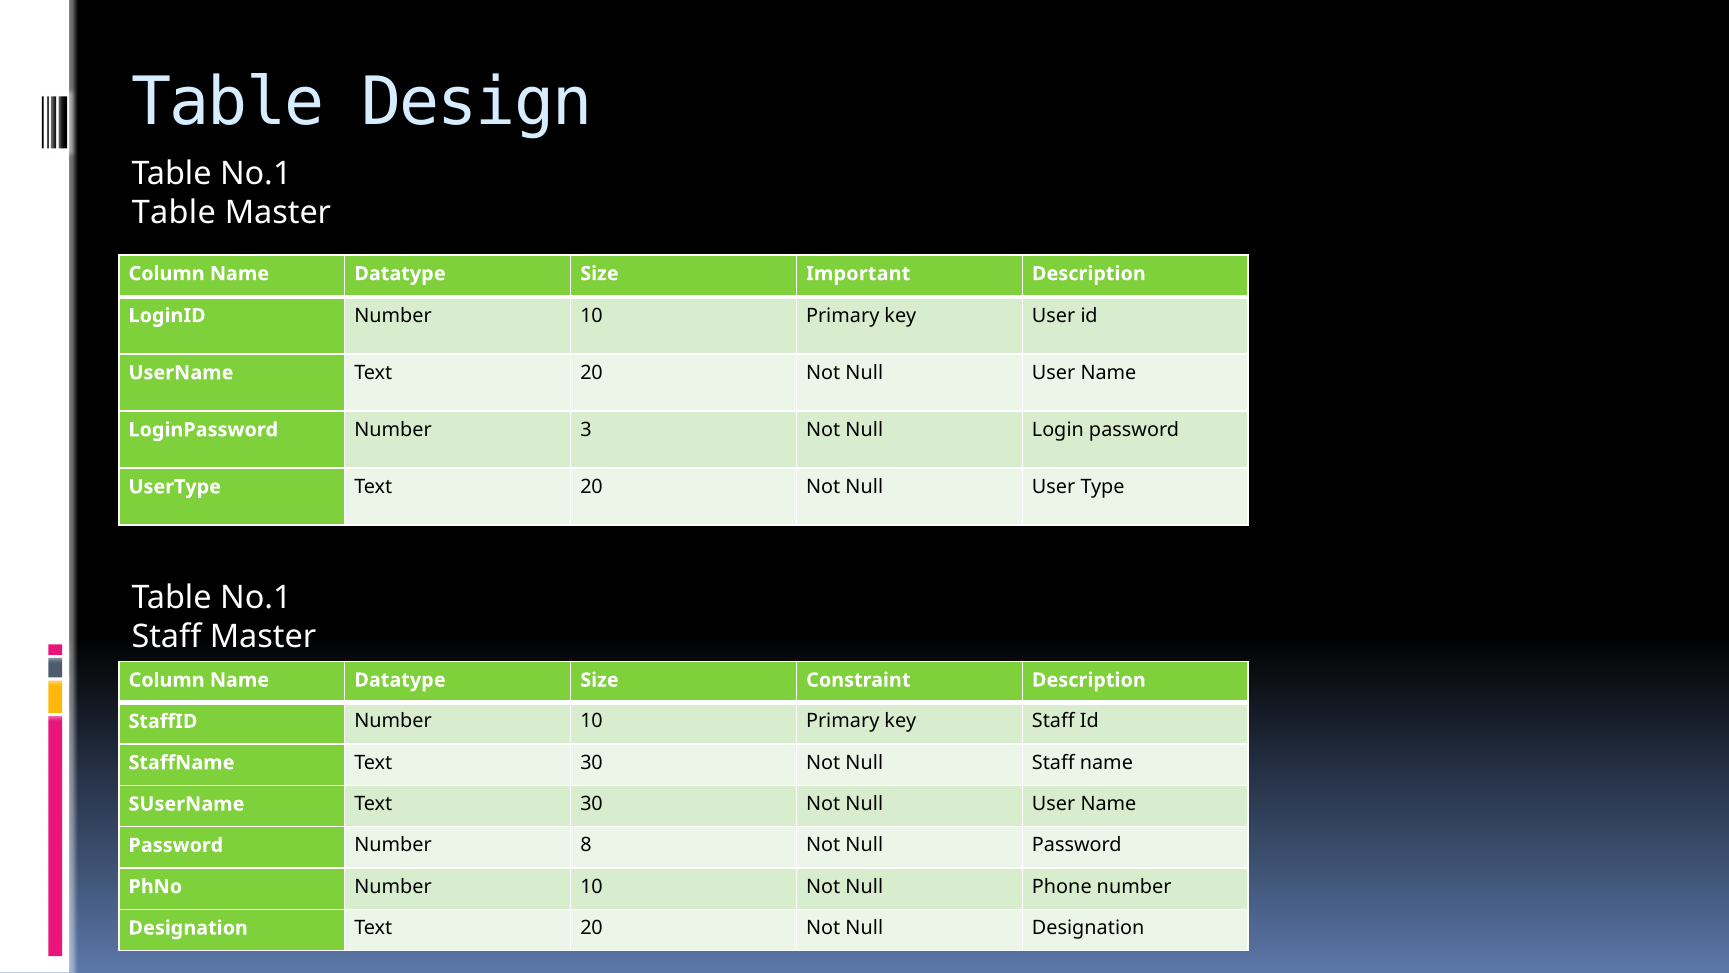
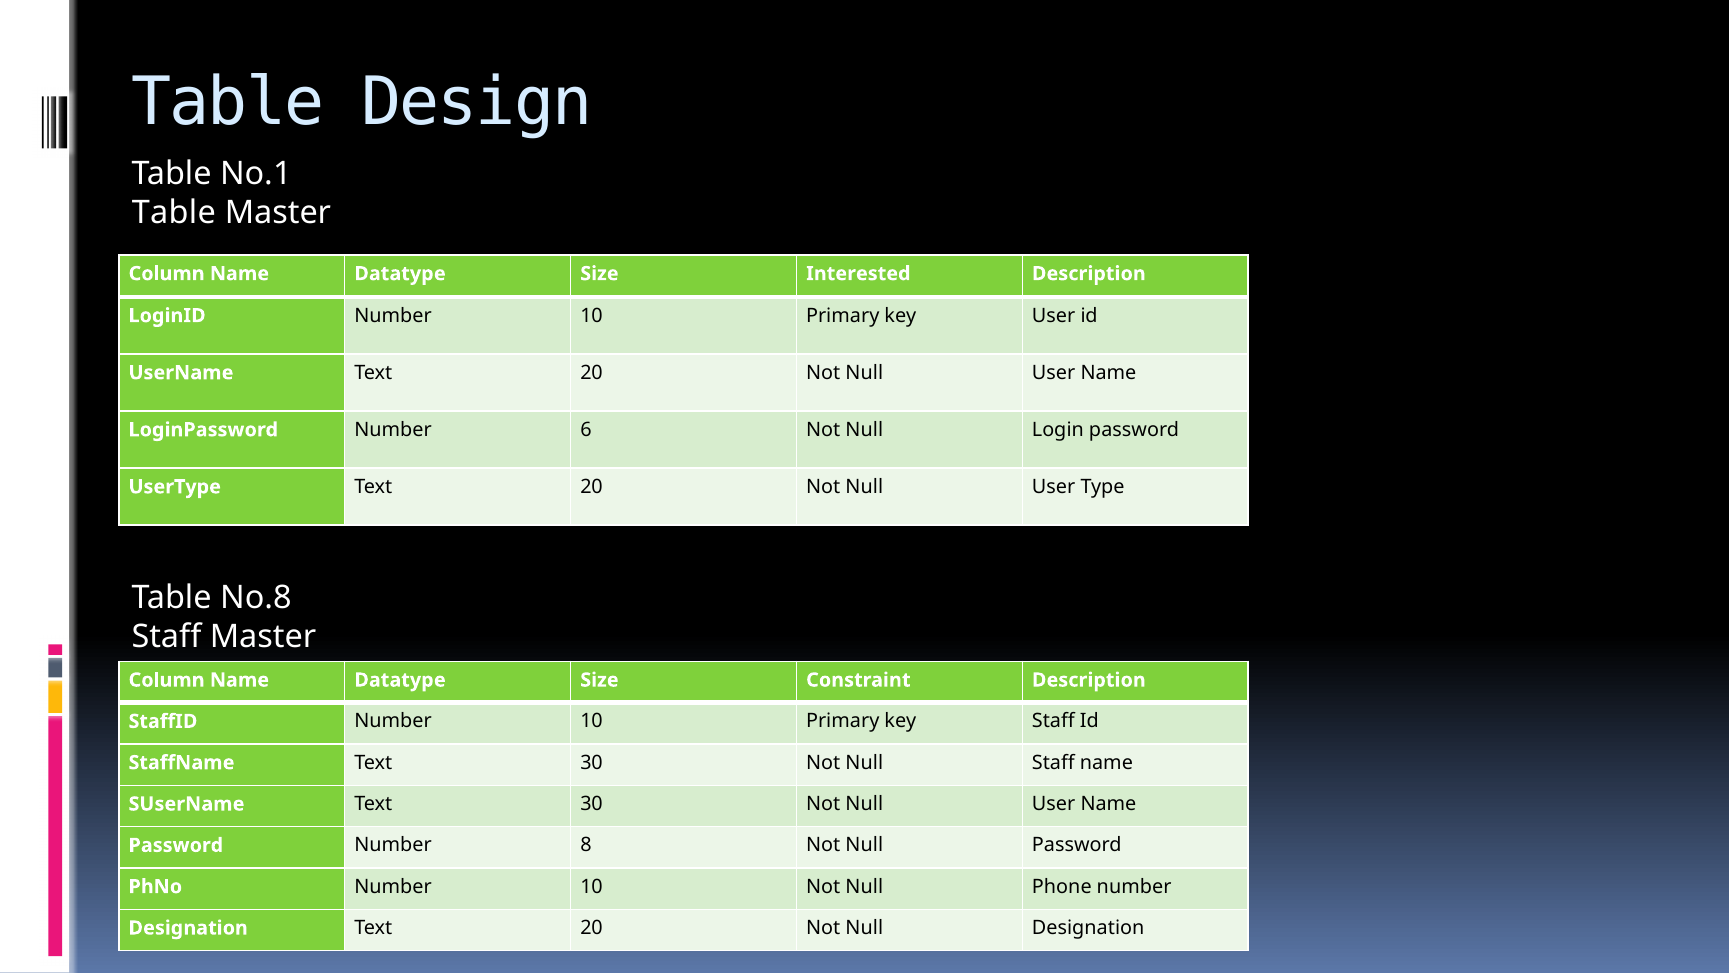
Important: Important -> Interested (858, 274)
3: 3 -> 6 (586, 430)
No.1: No.1 -> No.8 (256, 597)
